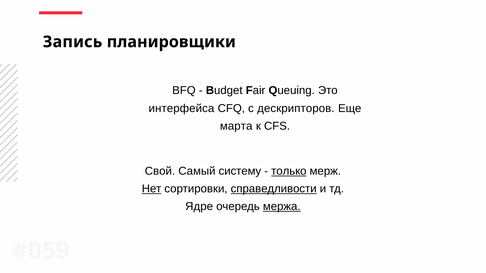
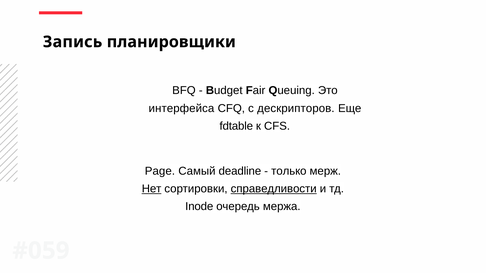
марта: марта -> fdtable (236, 126)
Свой: Свой -> Page (160, 171)
систему: систему -> deadline (240, 171)
только underline: present -> none (289, 171)
Ядре: Ядре -> Inode (199, 207)
мержа underline: present -> none (282, 207)
